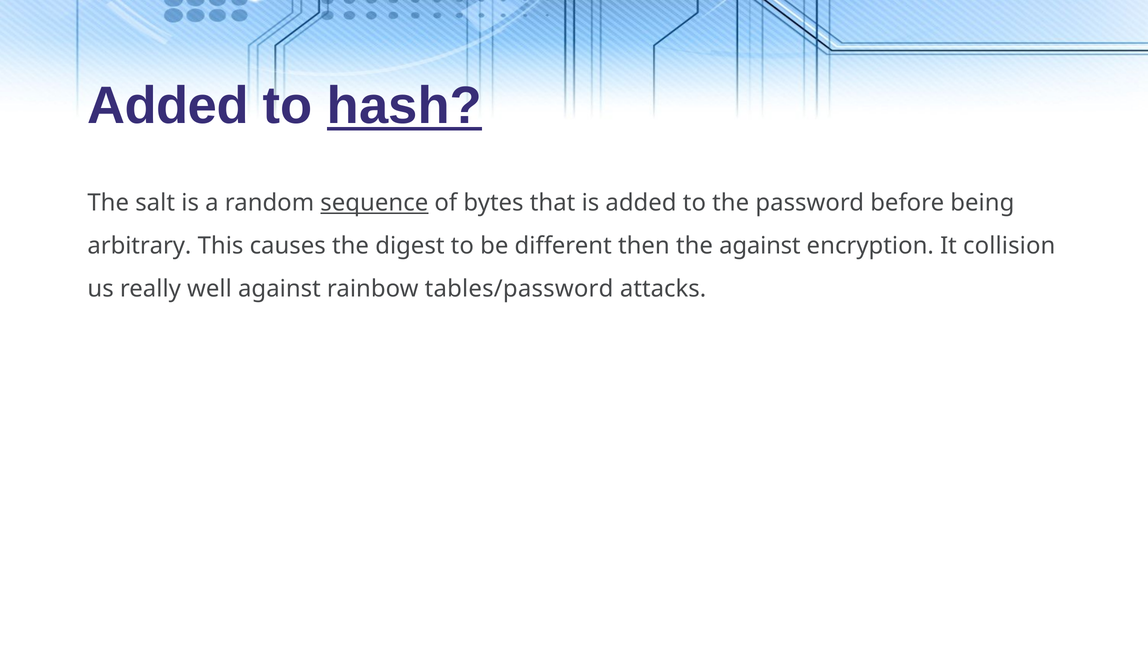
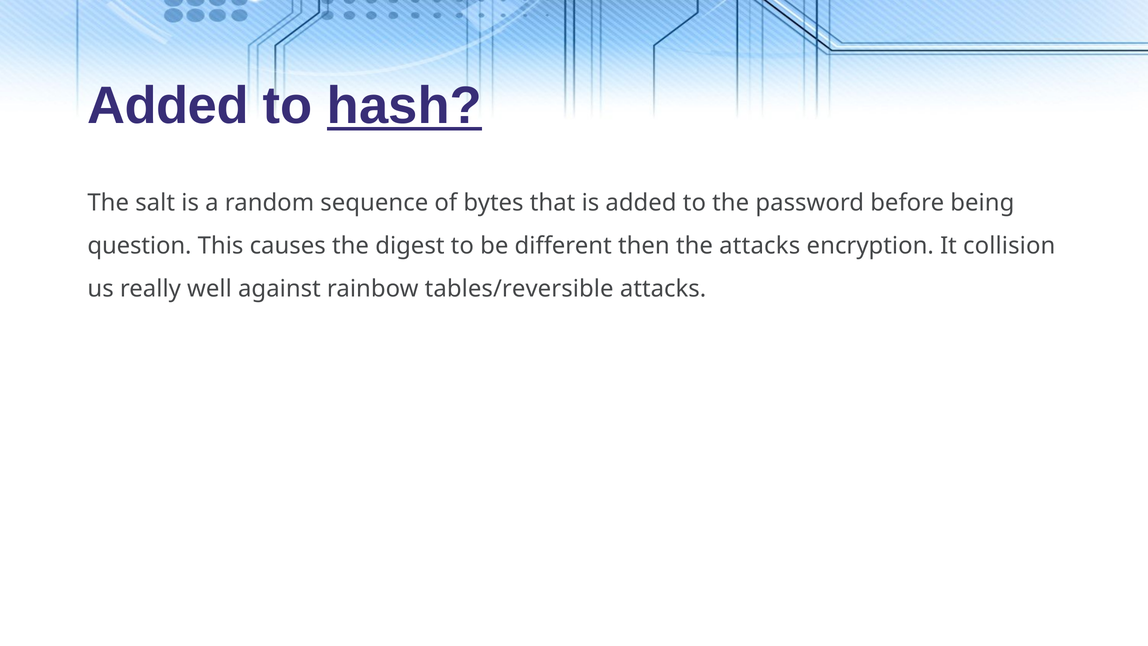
sequence underline: present -> none (374, 203)
arbitrary: arbitrary -> question (139, 246)
the against: against -> attacks (760, 246)
tables/password: tables/password -> tables/reversible (519, 289)
